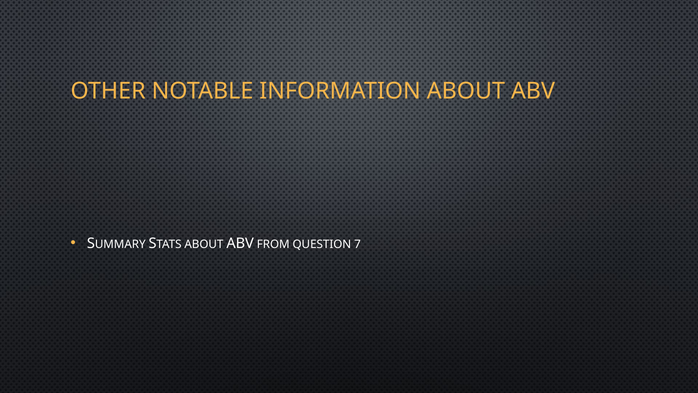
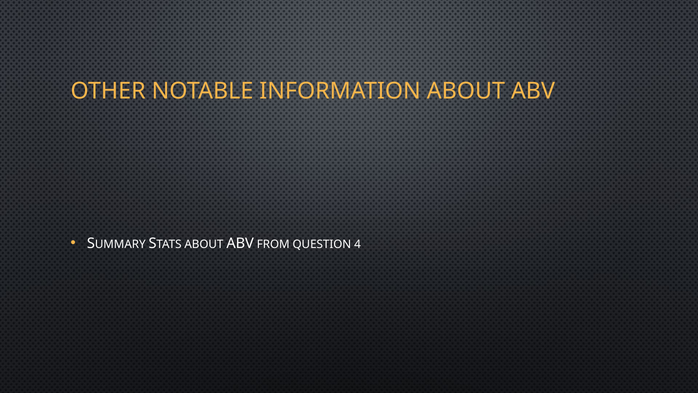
7: 7 -> 4 (358, 244)
